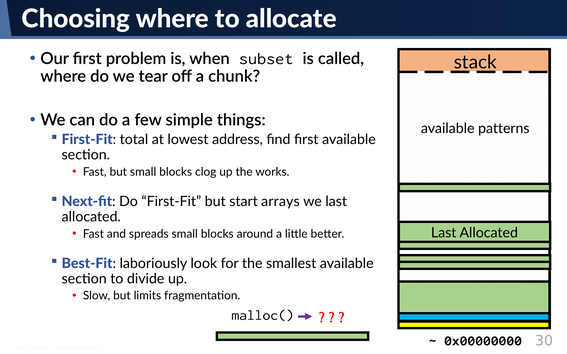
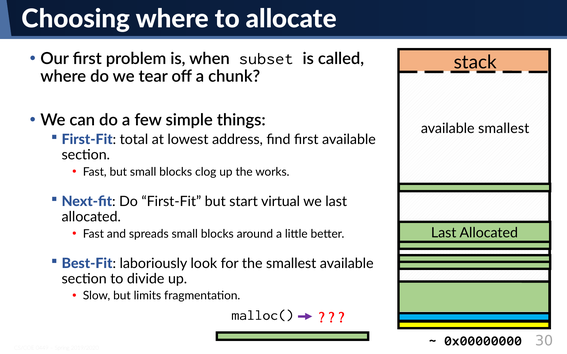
available patterns: patterns -> smallest (504, 129)
arrays: arrays -> virtual (281, 202)
